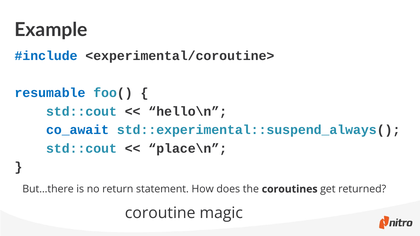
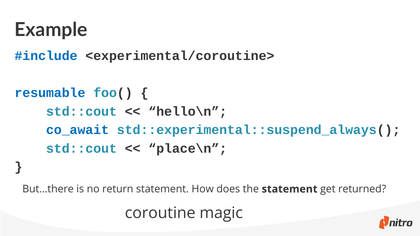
the coroutines: coroutines -> statement (290, 189)
